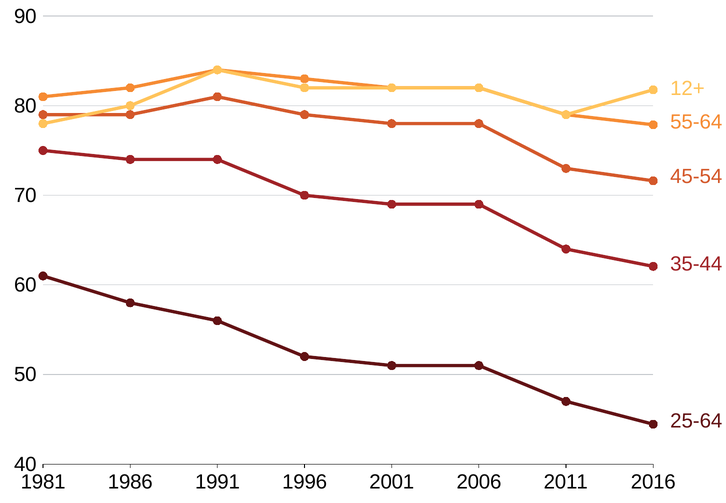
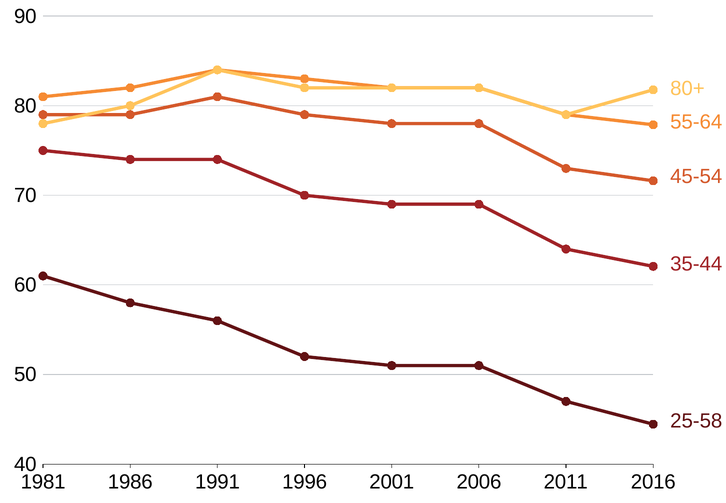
12+: 12+ -> 80+ (687, 88)
25-64: 25-64 -> 25-58 (696, 421)
